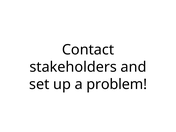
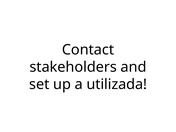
problem: problem -> utilizada (117, 84)
